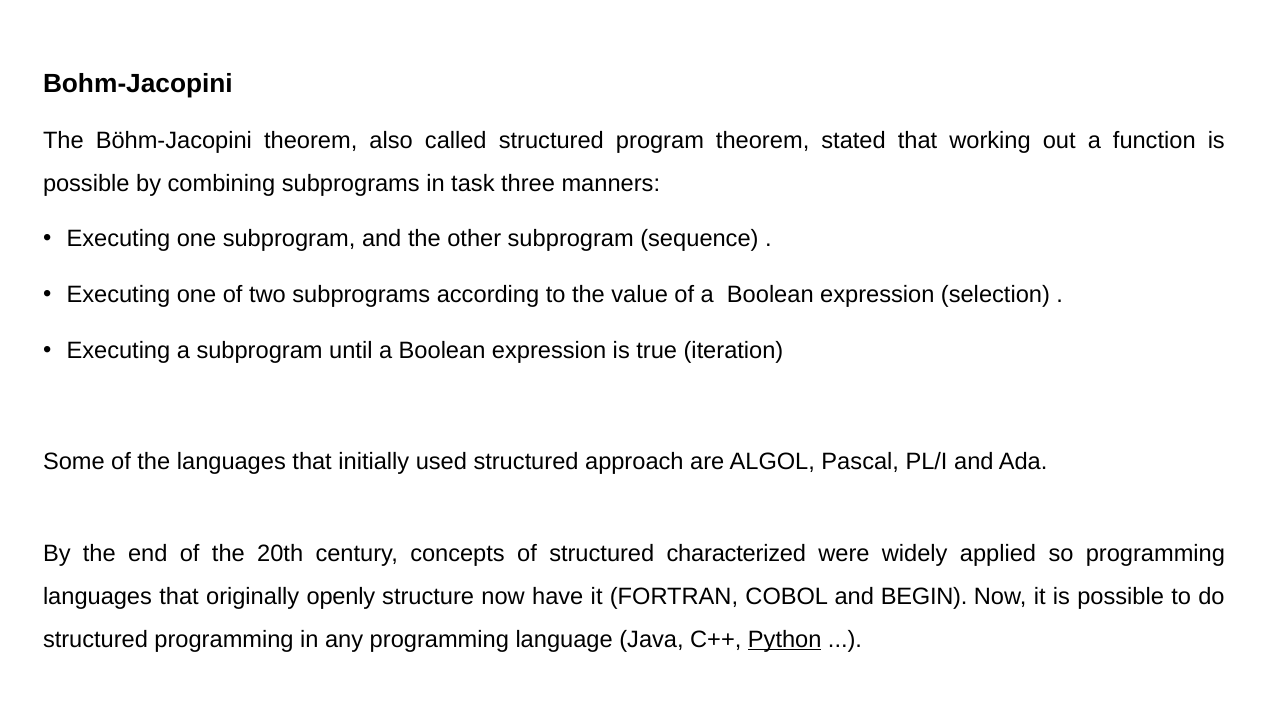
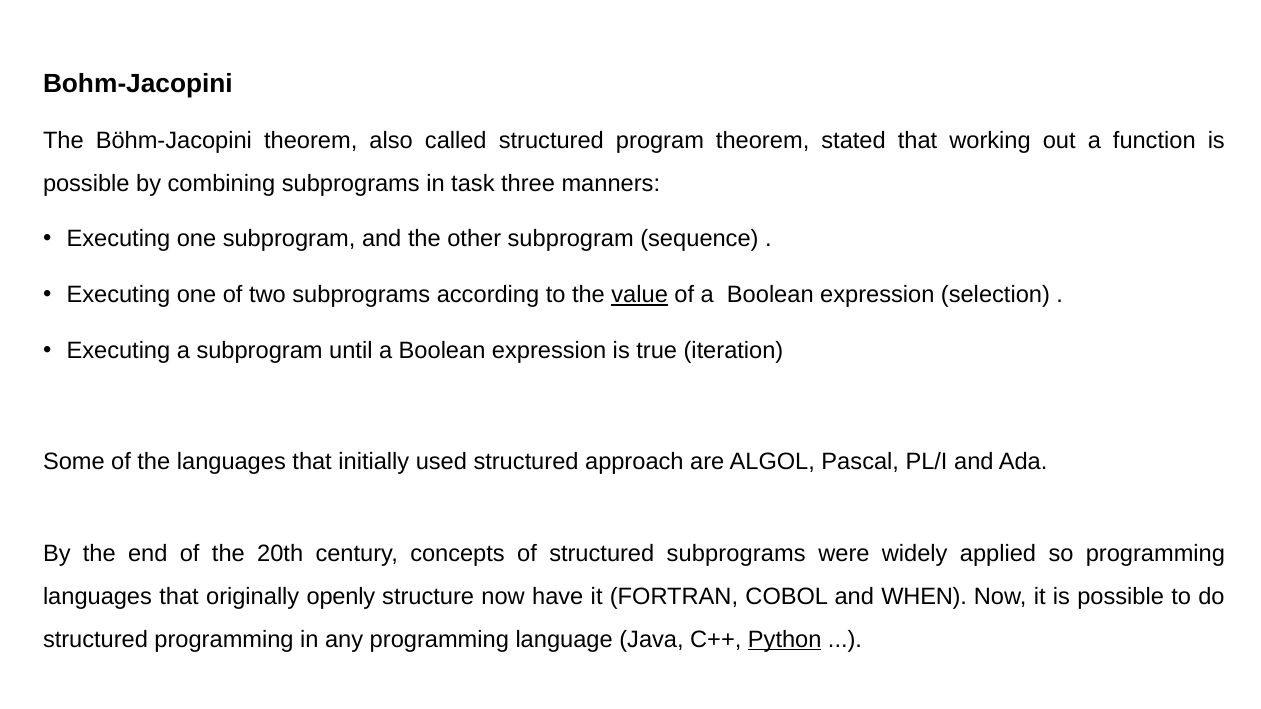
value underline: none -> present (640, 295)
structured characterized: characterized -> subprograms (736, 554)
BEGIN: BEGIN -> WHEN (924, 597)
